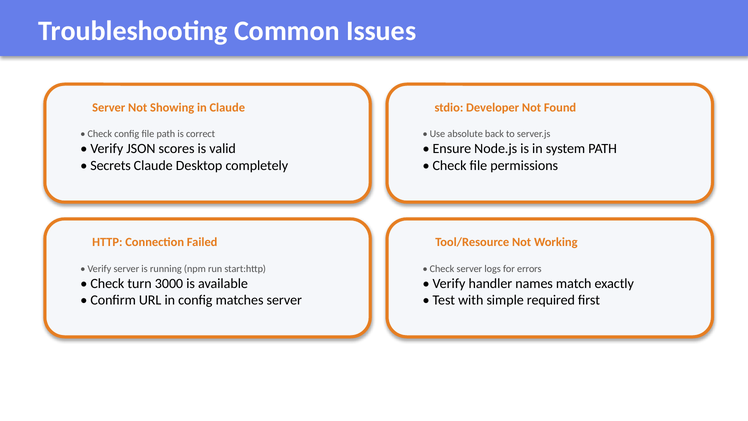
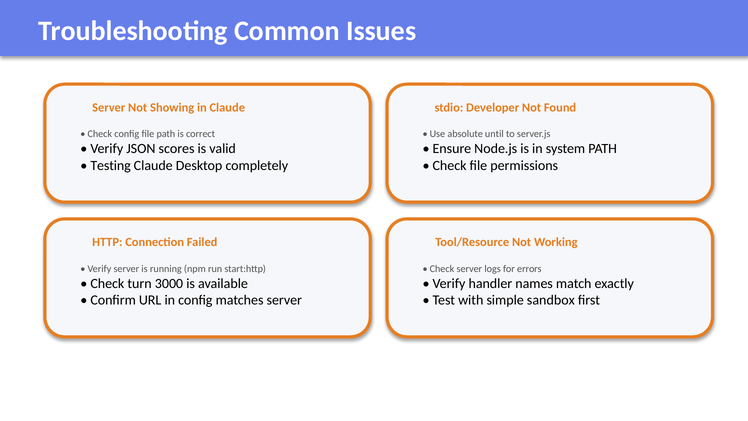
back: back -> until (494, 134)
Secrets: Secrets -> Testing (111, 165)
required: required -> sandbox (551, 300)
